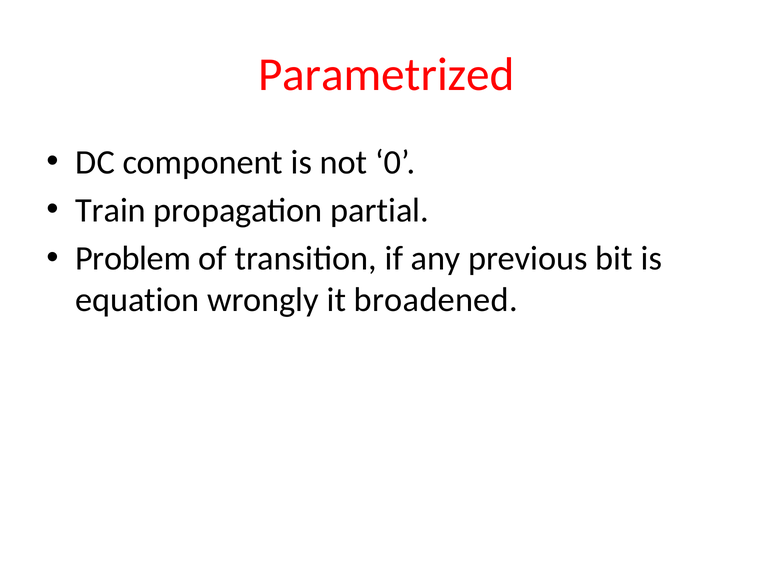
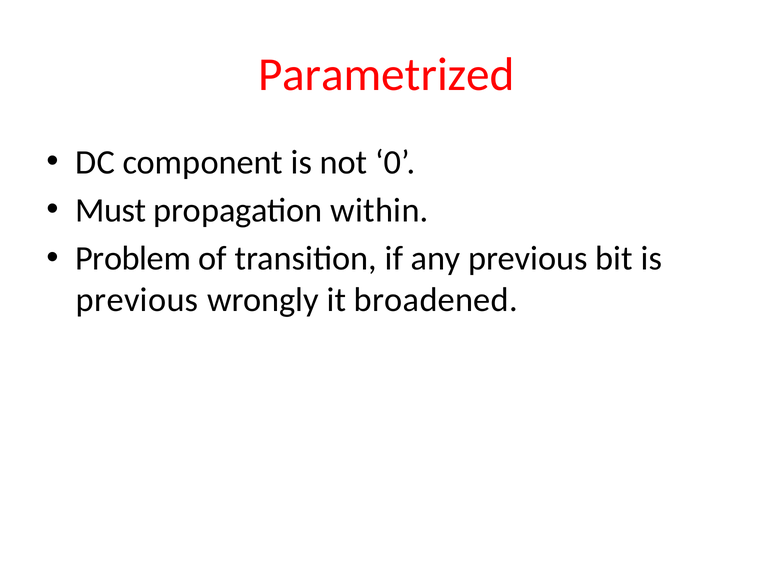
Train: Train -> Must (111, 210)
partial: partial -> within (379, 210)
equation: equation -> previous (137, 300)
